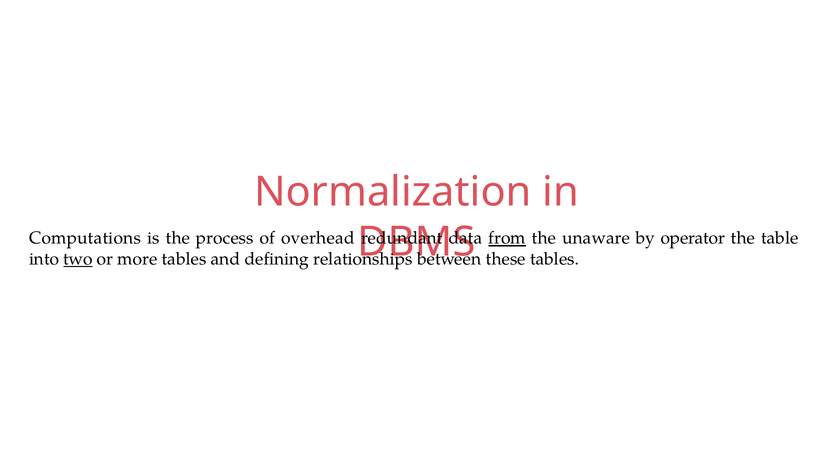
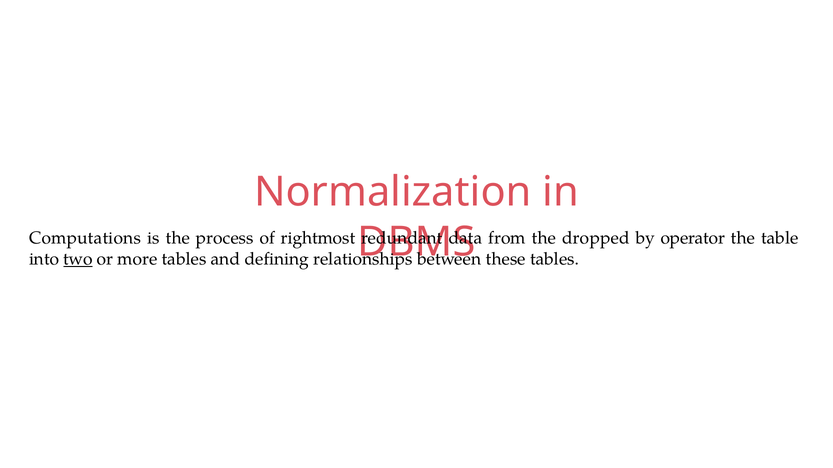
overhead: overhead -> rightmost (318, 239)
from underline: present -> none (507, 239)
unaware: unaware -> dropped (596, 239)
